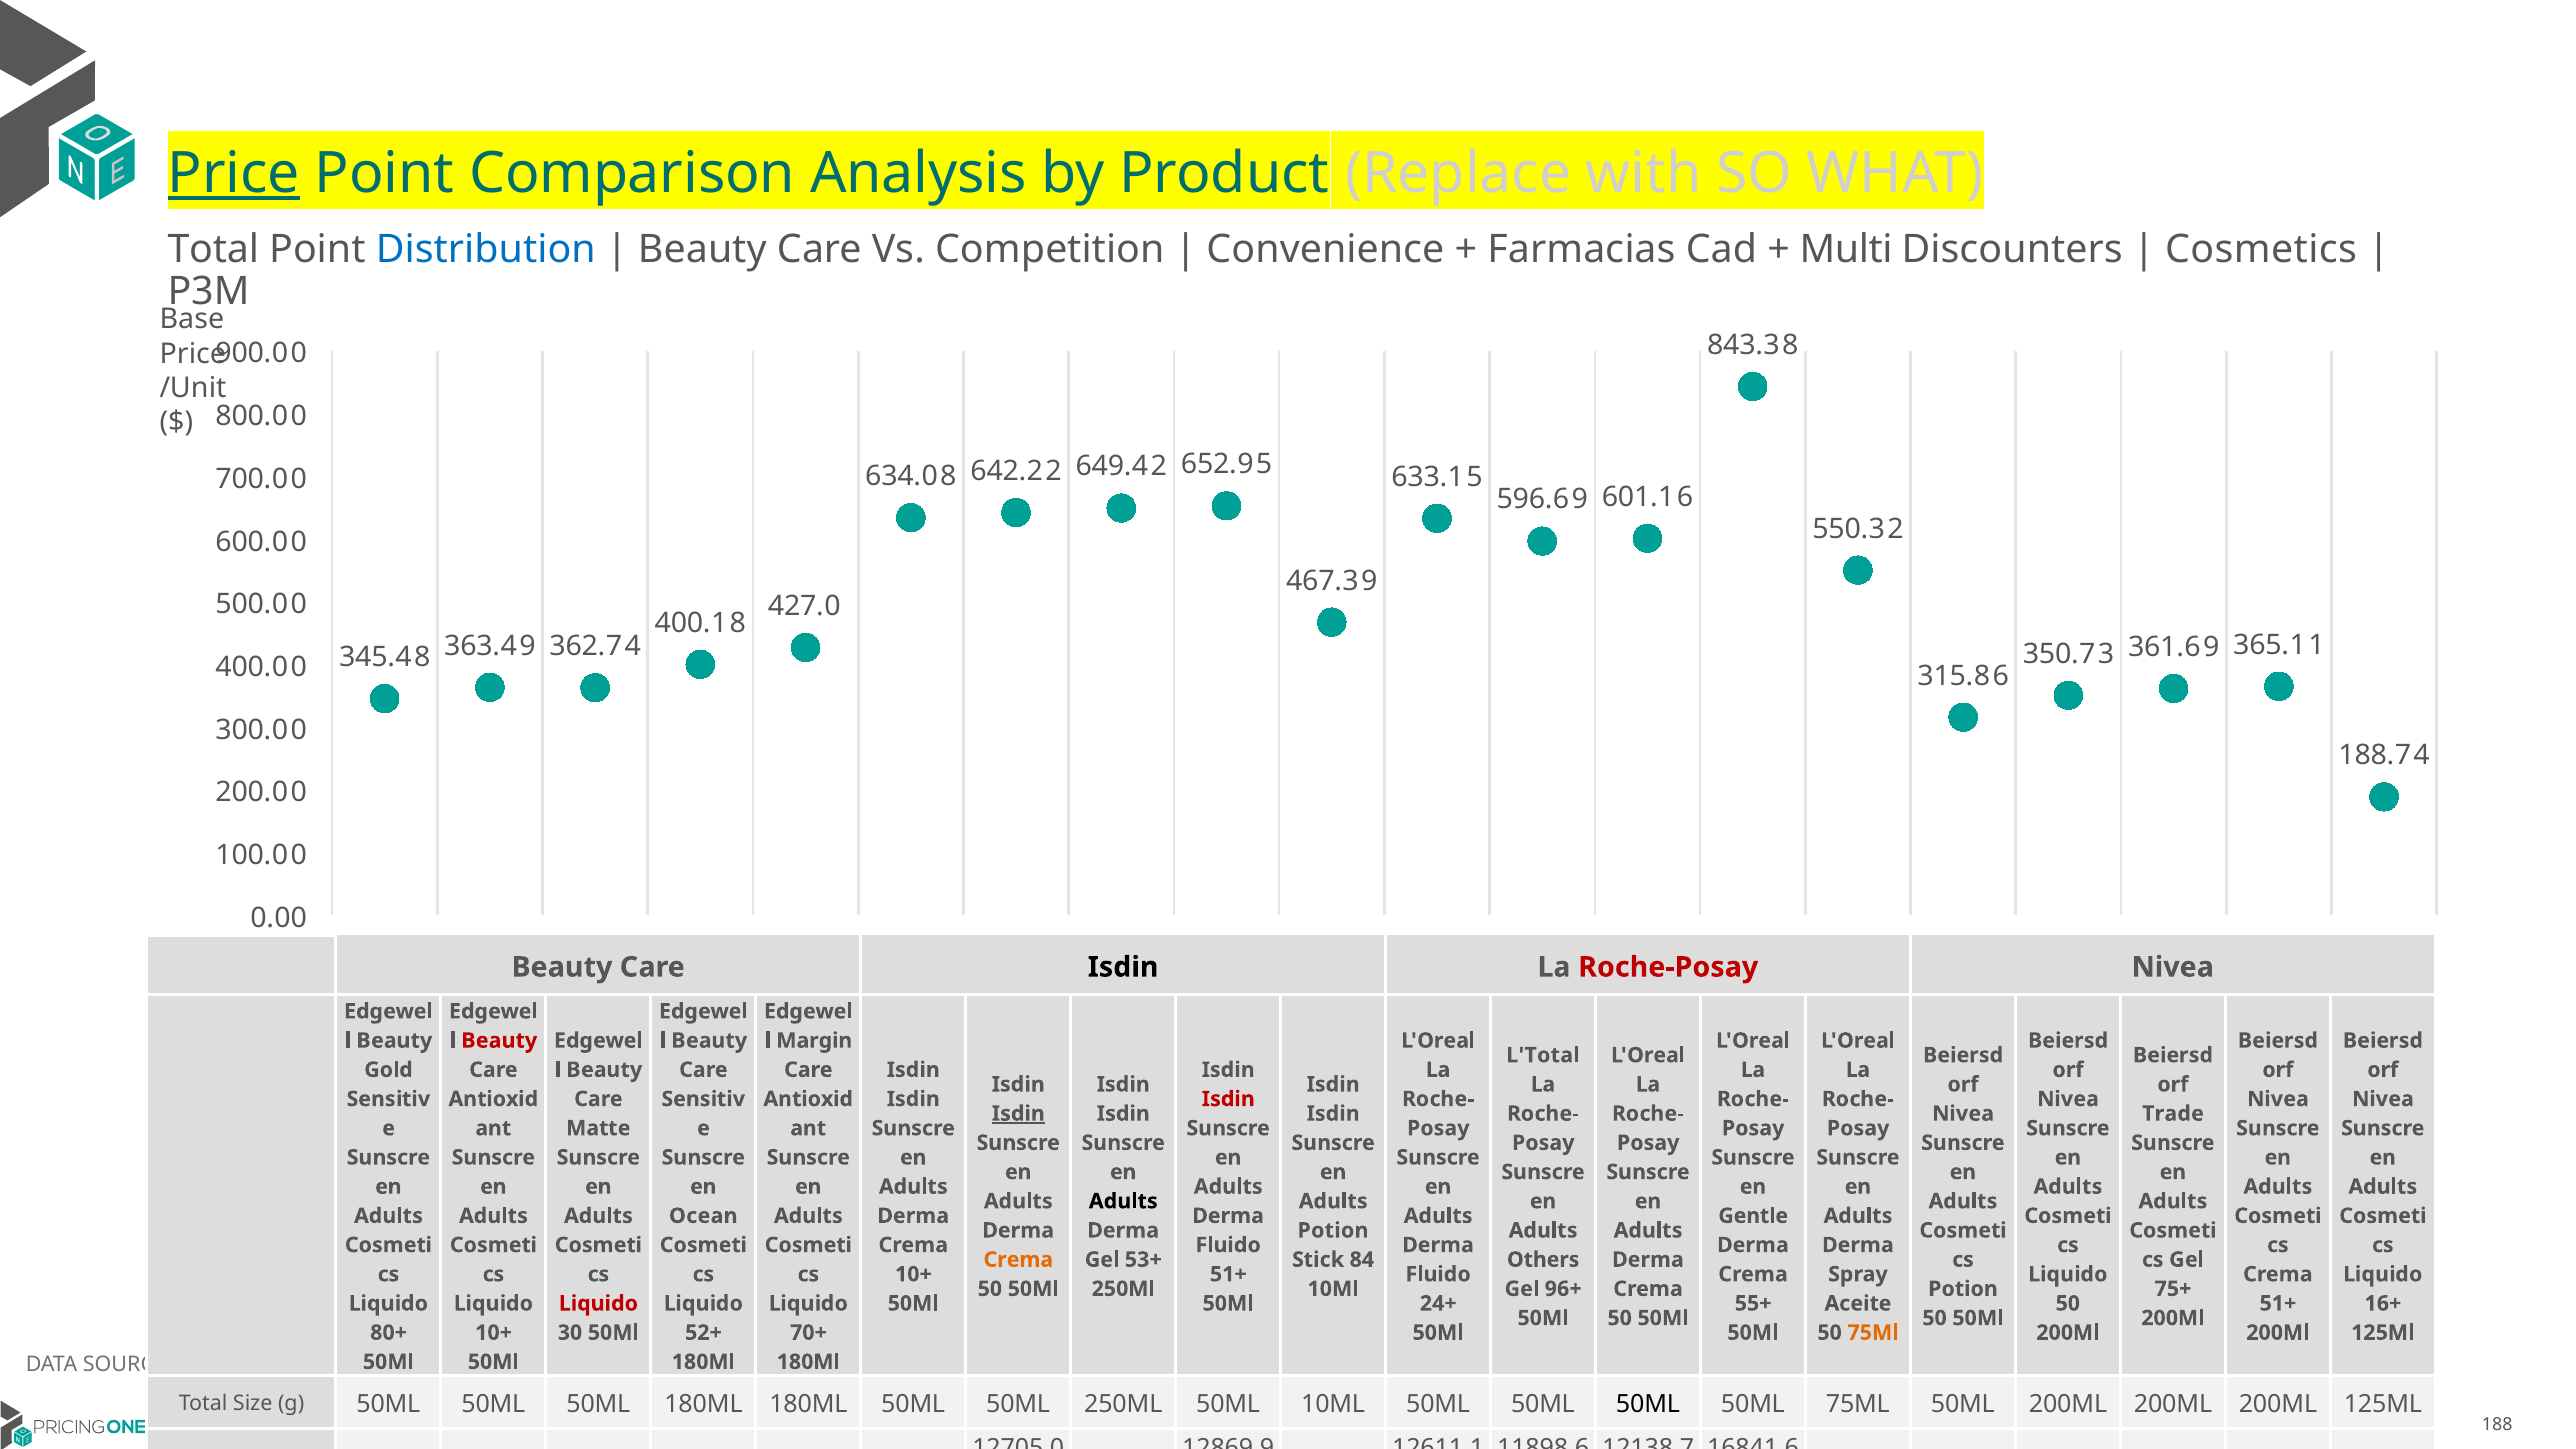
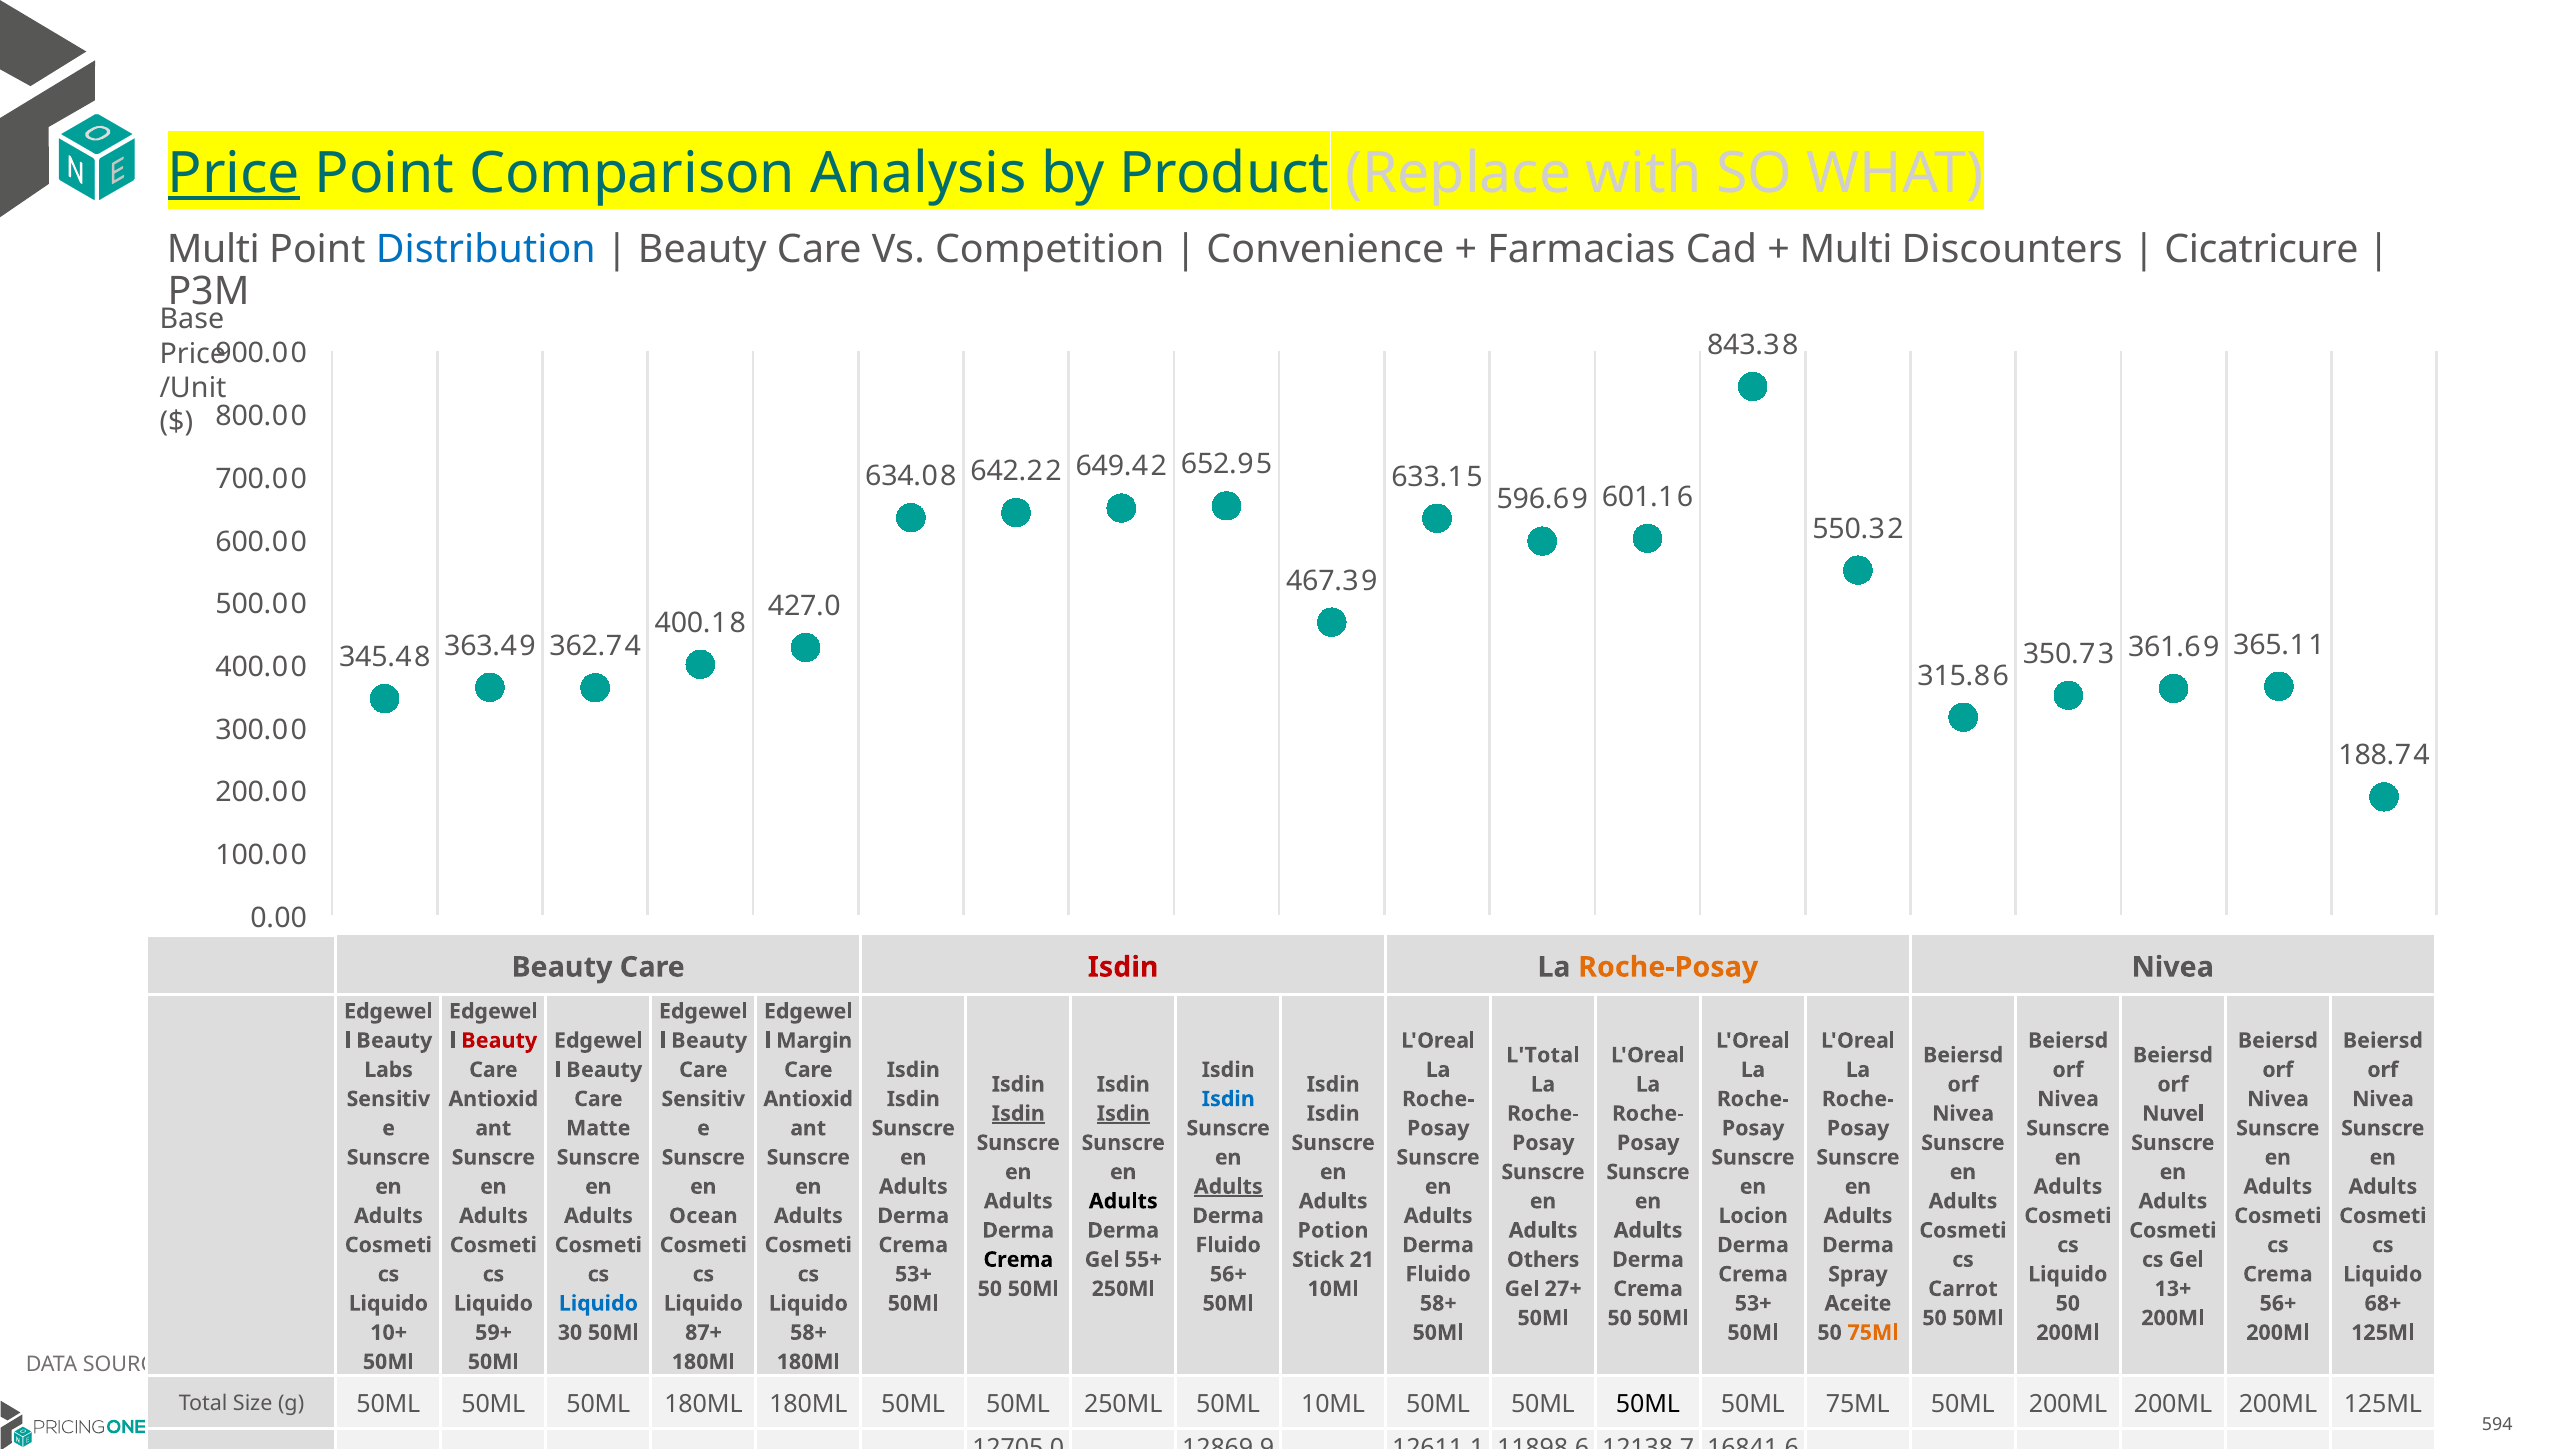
Total: Total -> Multi (213, 249)
Cosmetics: Cosmetics -> Cicatricure (2261, 249)
Isdin colour: black -> red (1123, 967)
Roche-Posay colour: red -> orange (1668, 967)
Gold: Gold -> Labs (389, 1070)
Isdin colour: red -> blue (1228, 1099)
Isdin underline: none -> present (1123, 1114)
Trade: Trade -> Nuvel (2173, 1114)
Adults underline: none -> present (1228, 1187)
Gentle: Gentle -> Locion (1753, 1216)
Crema colour: orange -> black (1018, 1260)
53+: 53+ -> 55+ (1143, 1260)
84: 84 -> 21 (1362, 1260)
10+: 10+ -> 53+ (913, 1274)
51+: 51+ -> 56+ (1228, 1274)
96+: 96+ -> 27+ (1563, 1289)
Potion: Potion -> Carrot (1963, 1289)
75+: 75+ -> 13+ (2173, 1289)
Liquido colour: red -> blue (598, 1304)
24+: 24+ -> 58+ (1438, 1304)
55+: 55+ -> 53+ (1753, 1304)
51+: 51+ -> 56+ (2278, 1304)
16+: 16+ -> 68+ (2383, 1304)
80+: 80+ -> 10+ (389, 1333)
10+: 10+ -> 59+ (494, 1333)
52+: 52+ -> 87+ (703, 1333)
70+: 70+ -> 58+ (808, 1333)
188: 188 -> 594 (2497, 1425)
